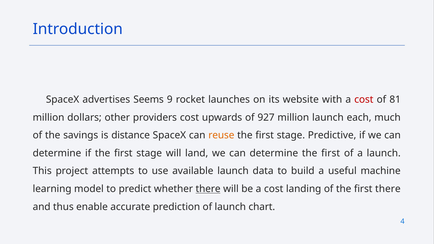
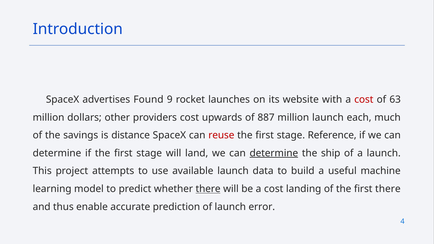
Seems: Seems -> Found (148, 100)
81: 81 -> 63 (395, 100)
927: 927 -> 887 (266, 117)
reuse colour: orange -> red (221, 135)
Predictive: Predictive -> Reference (332, 135)
determine underline: none -> present (274, 153)
first: first -> ship (331, 153)
chart: chart -> error (262, 207)
